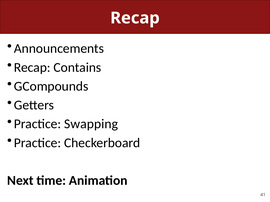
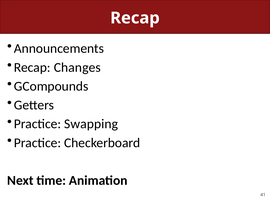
Contains: Contains -> Changes (77, 68)
